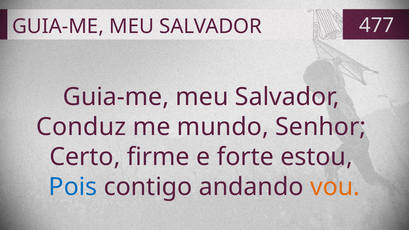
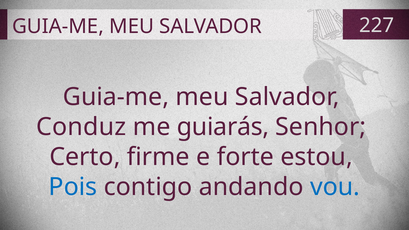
477: 477 -> 227 (377, 26)
mundo: mundo -> guiarás (223, 127)
vou colour: orange -> blue (335, 187)
